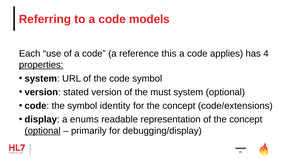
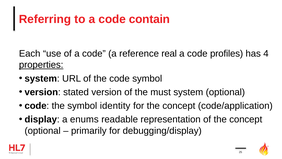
models: models -> contain (149, 19)
this: this -> real (169, 53)
applies: applies -> profiles (227, 53)
code/extensions: code/extensions -> code/application (235, 106)
optional underline: present -> none (43, 130)
